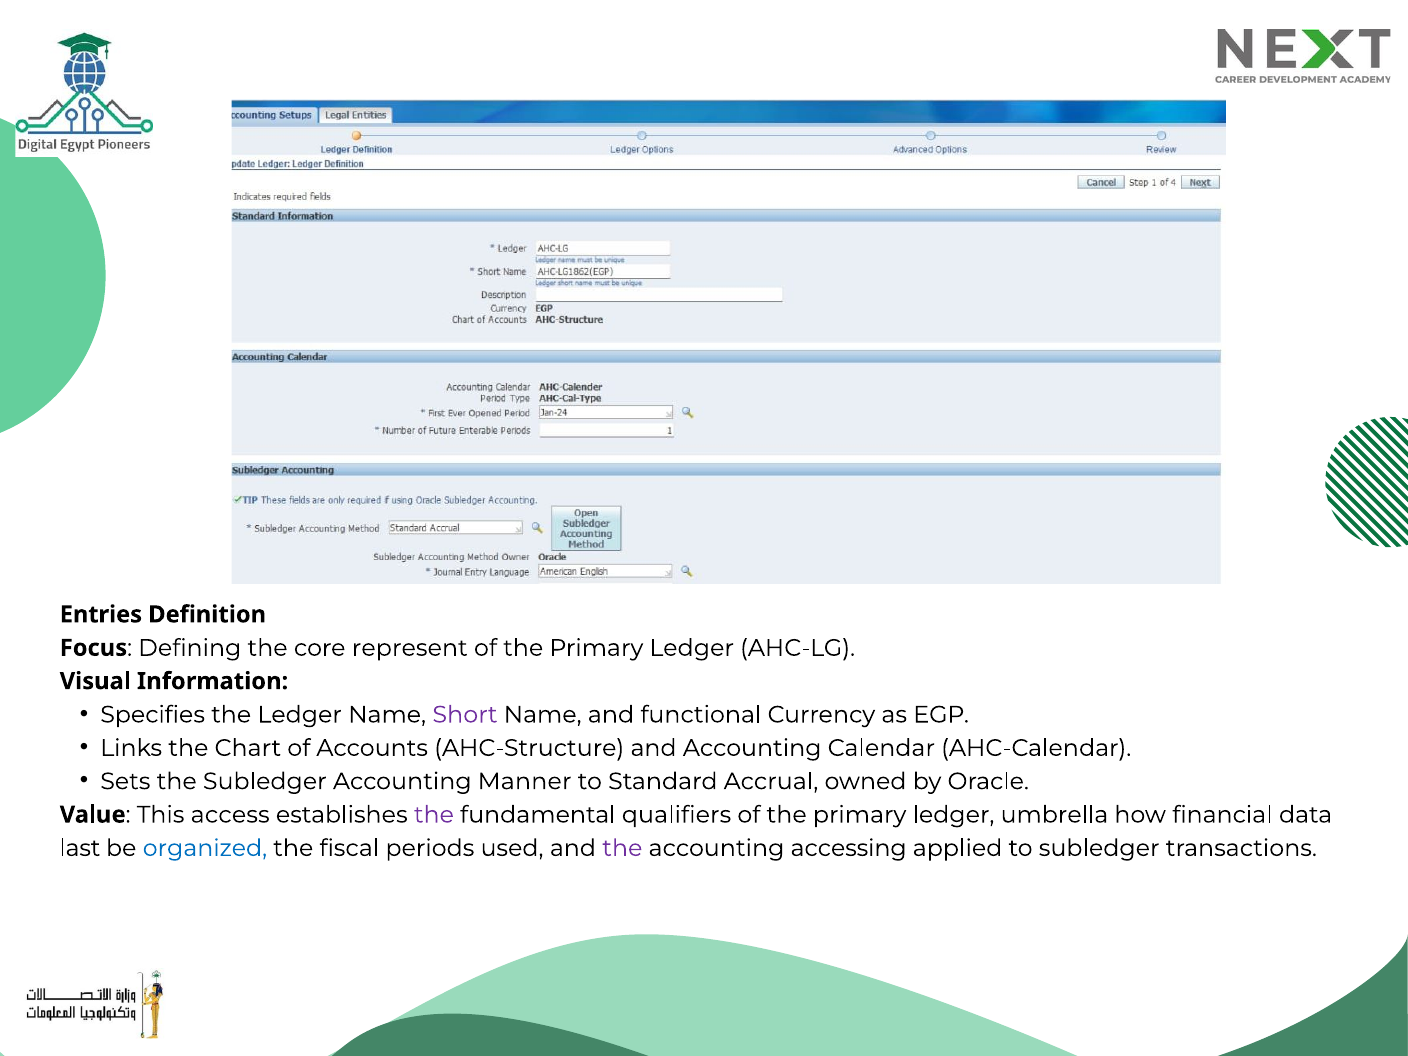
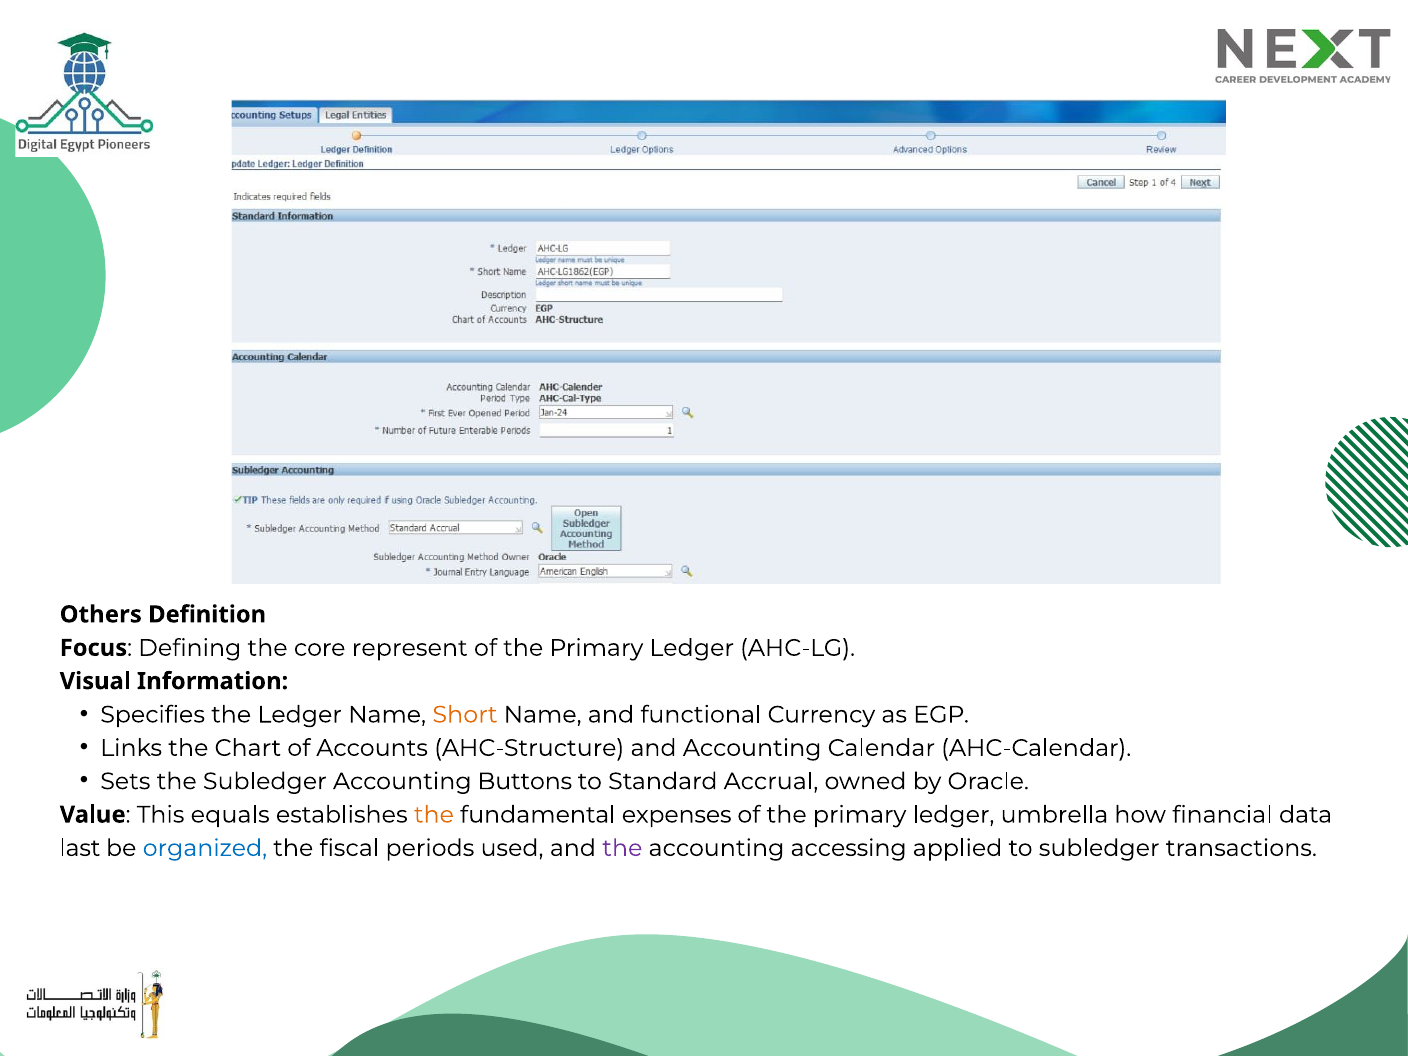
Entries: Entries -> Others (101, 615)
Short colour: purple -> orange (465, 715)
Manner: Manner -> Buttons (525, 781)
access: access -> equals (230, 815)
the colour: purple -> orange (434, 815)
qualifiers: qualifiers -> expenses (677, 815)
